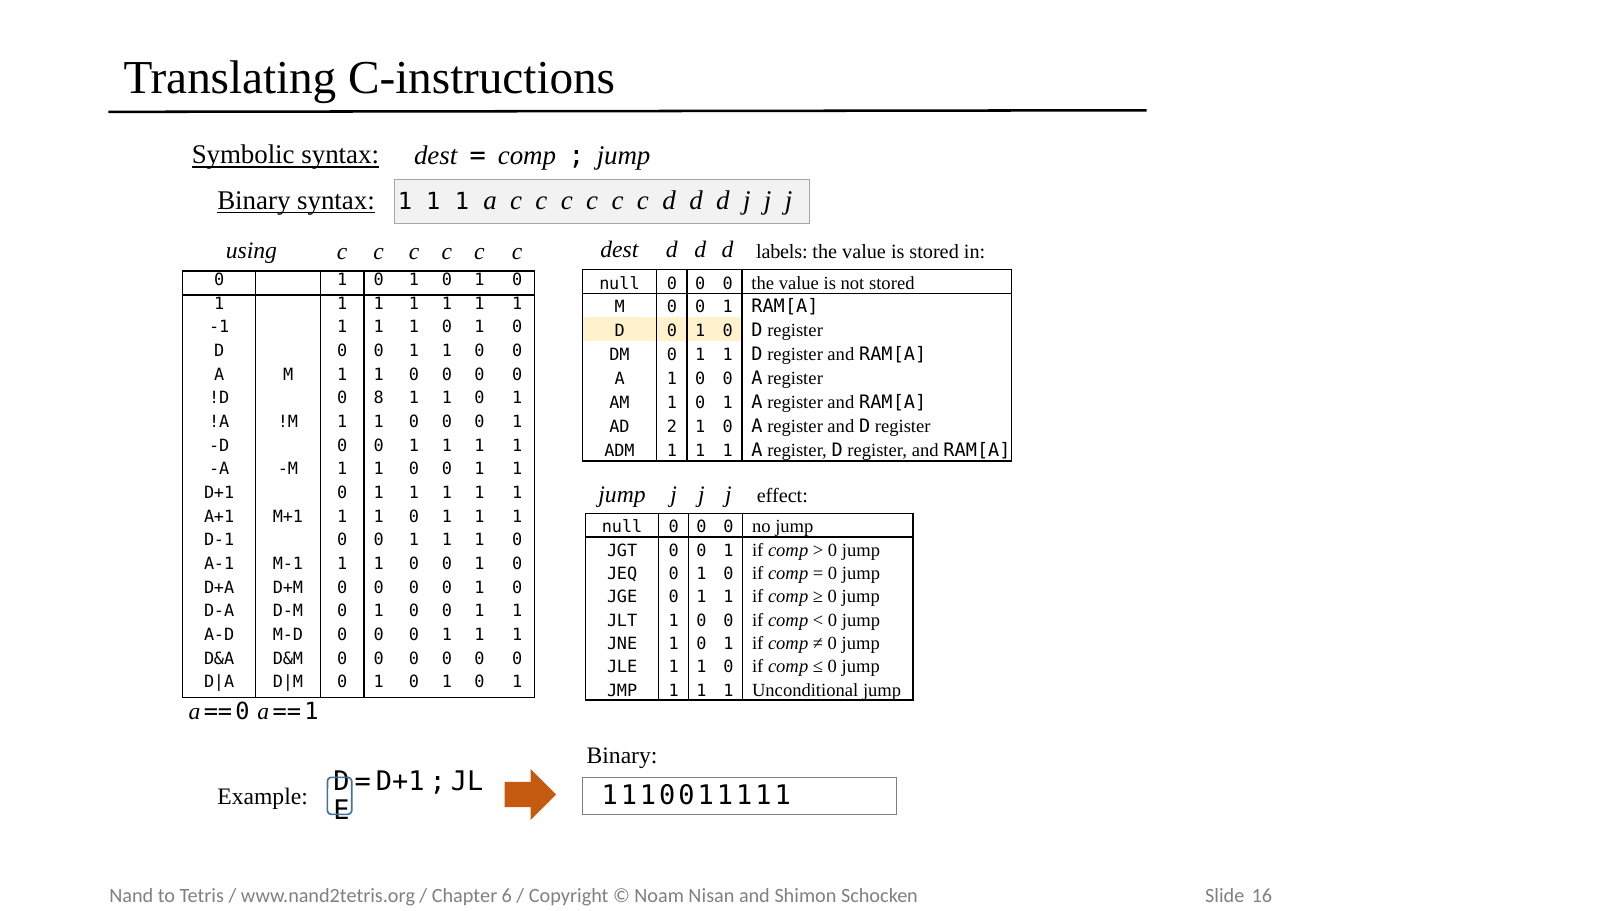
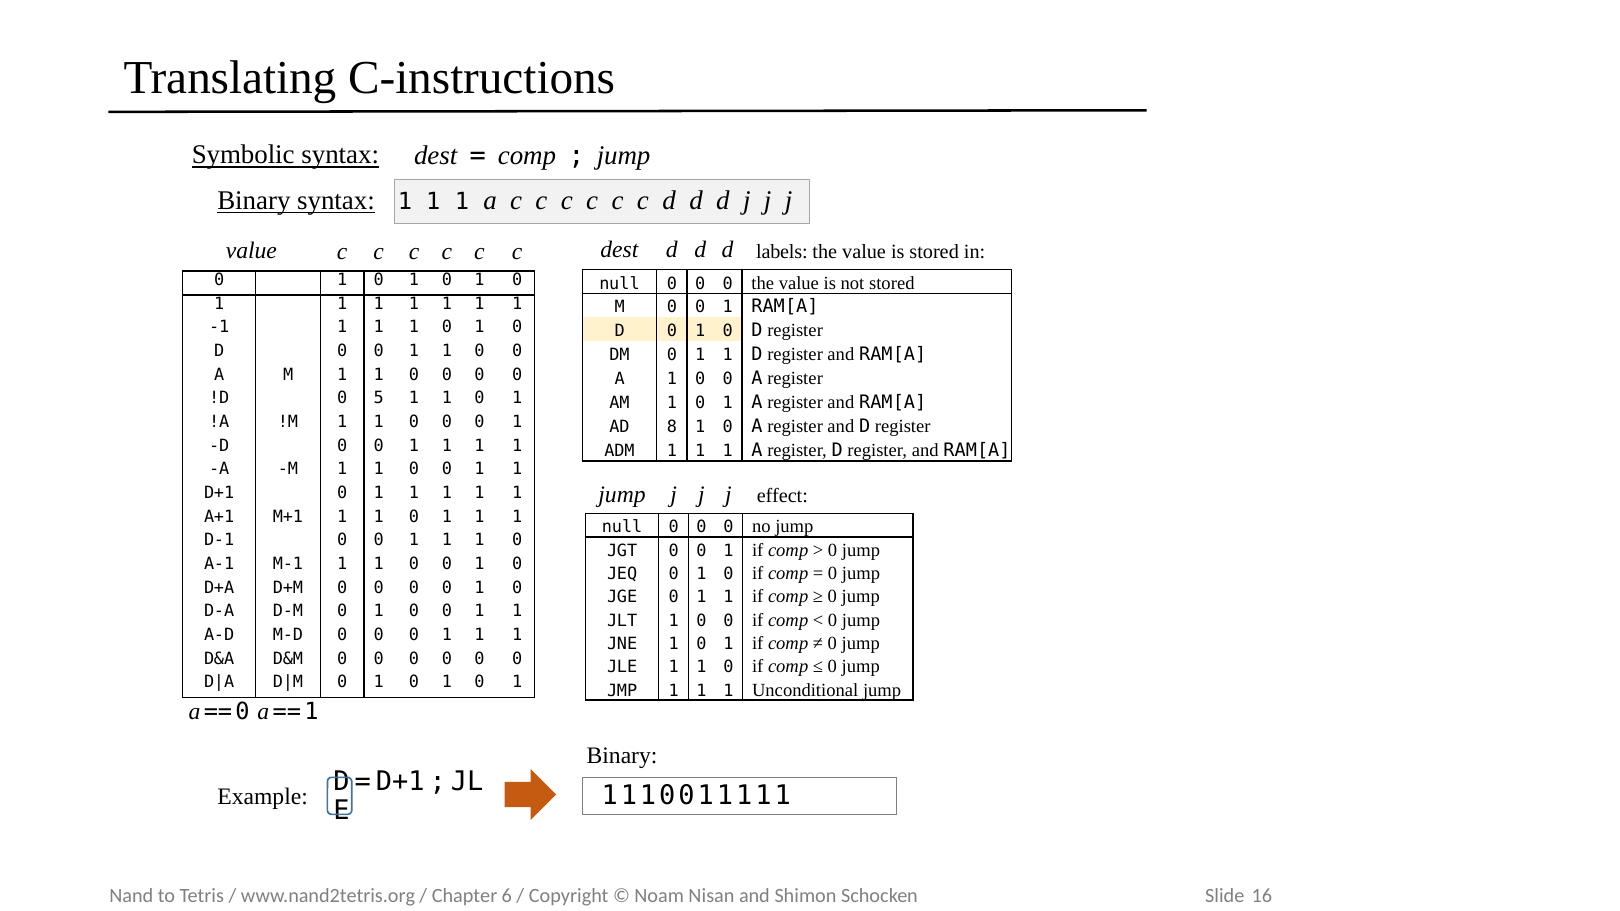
using: using -> value (251, 251)
8: 8 -> 5 (379, 398)
2: 2 -> 8 (672, 427)
